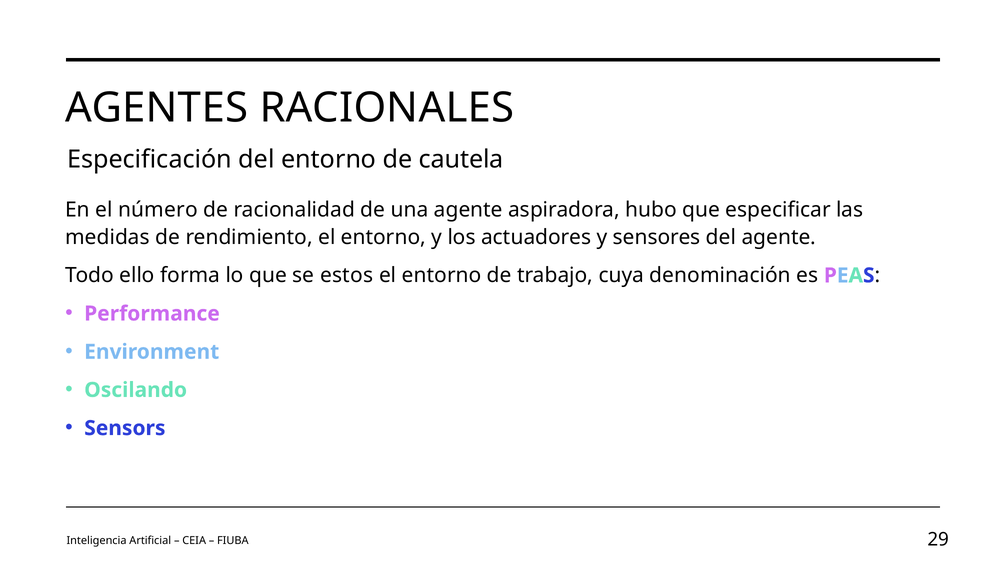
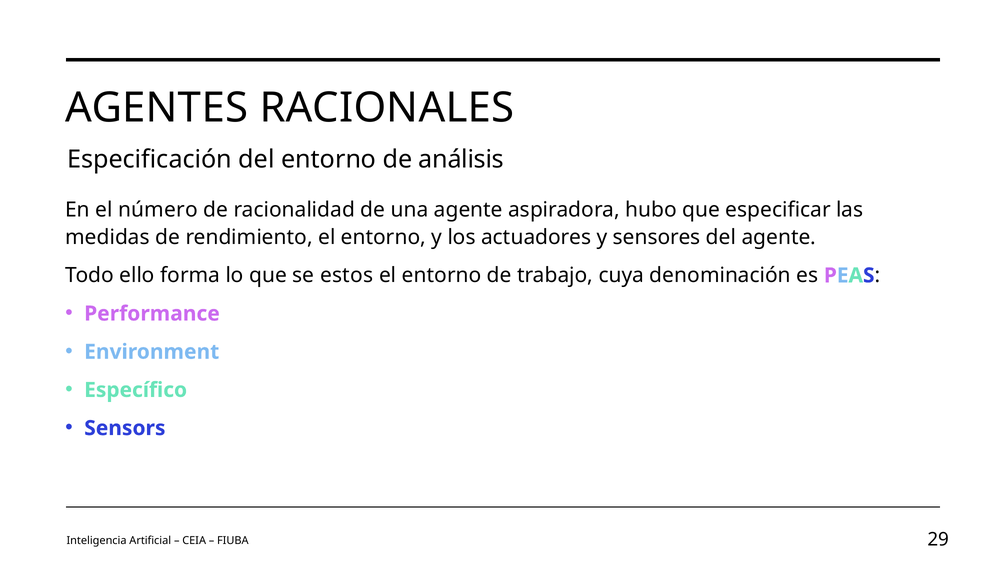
cautela: cautela -> análisis (461, 159)
Oscilando: Oscilando -> Específico (136, 390)
